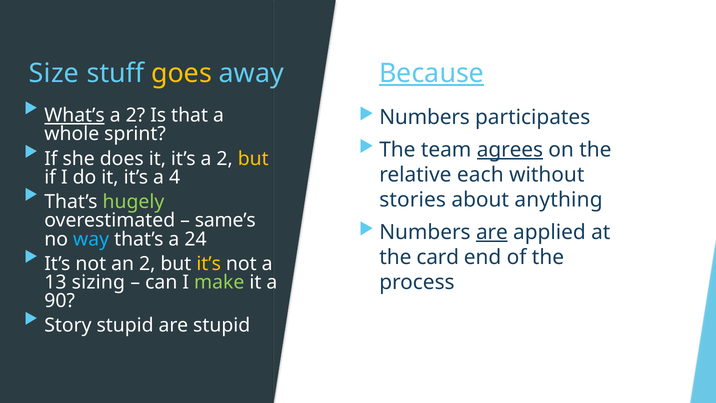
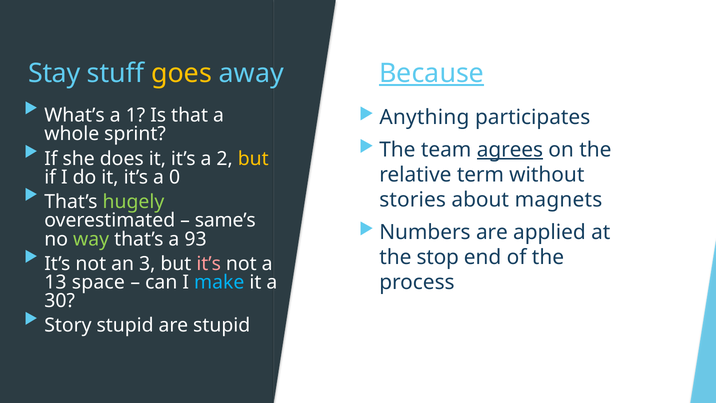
Size: Size -> Stay (54, 73)
What’s underline: present -> none (75, 115)
2: 2 -> 1 (135, 115)
Numbers: Numbers -> Anything (424, 117)
each: each -> term (480, 175)
4: 4 -> 0 (175, 177)
anything: anything -> magnets (559, 200)
are underline: present -> none (492, 232)
way colour: light blue -> light green (91, 239)
24: 24 -> 93 (196, 239)
an 2: 2 -> 3 (147, 264)
it’s colour: yellow -> pink (209, 264)
card: card -> stop (438, 257)
sizing: sizing -> space (98, 282)
make colour: light green -> light blue (219, 282)
90: 90 -> 30 (60, 301)
